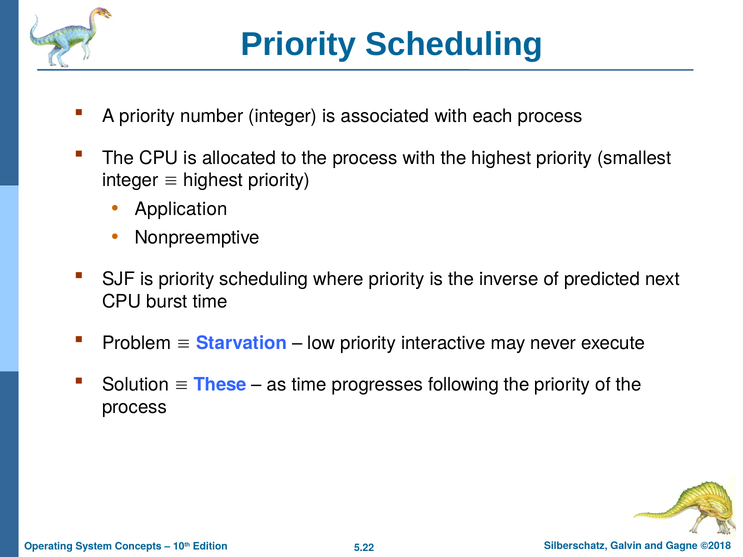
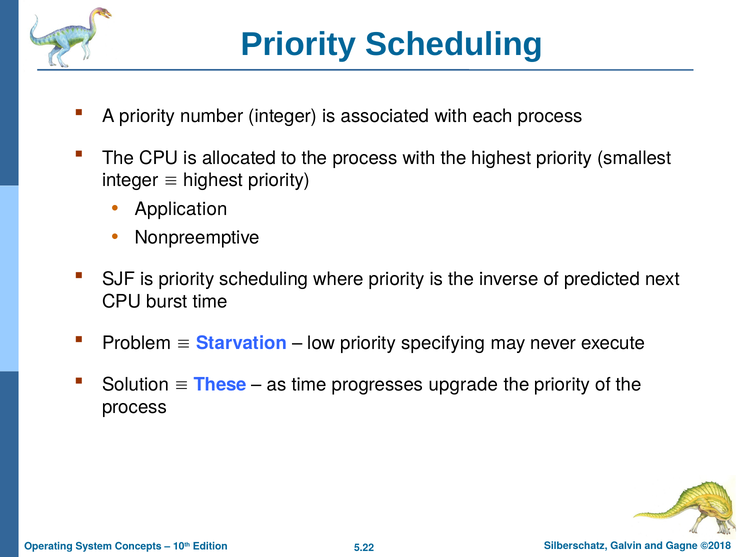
interactive: interactive -> specifying (443, 343)
following: following -> upgrade (463, 385)
